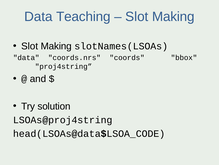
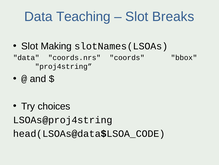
Making: Making -> Breaks (173, 17)
solution: solution -> choices (54, 106)
